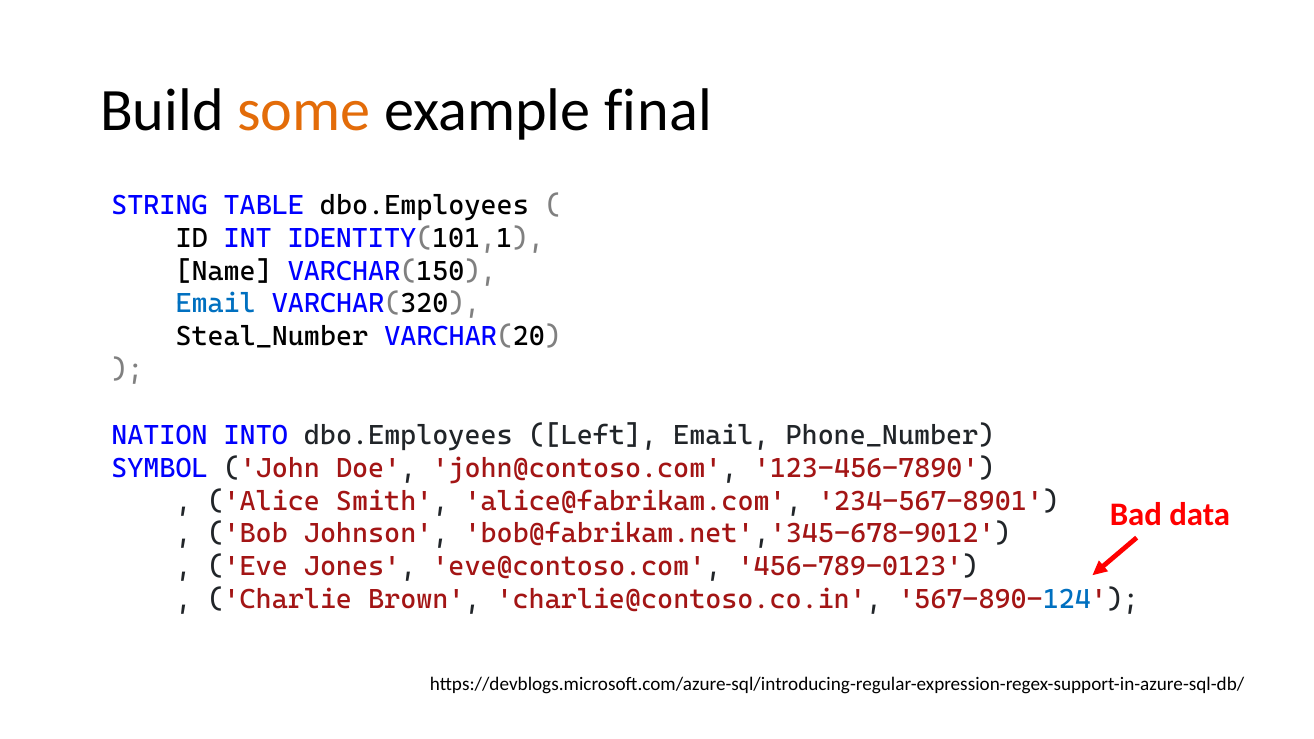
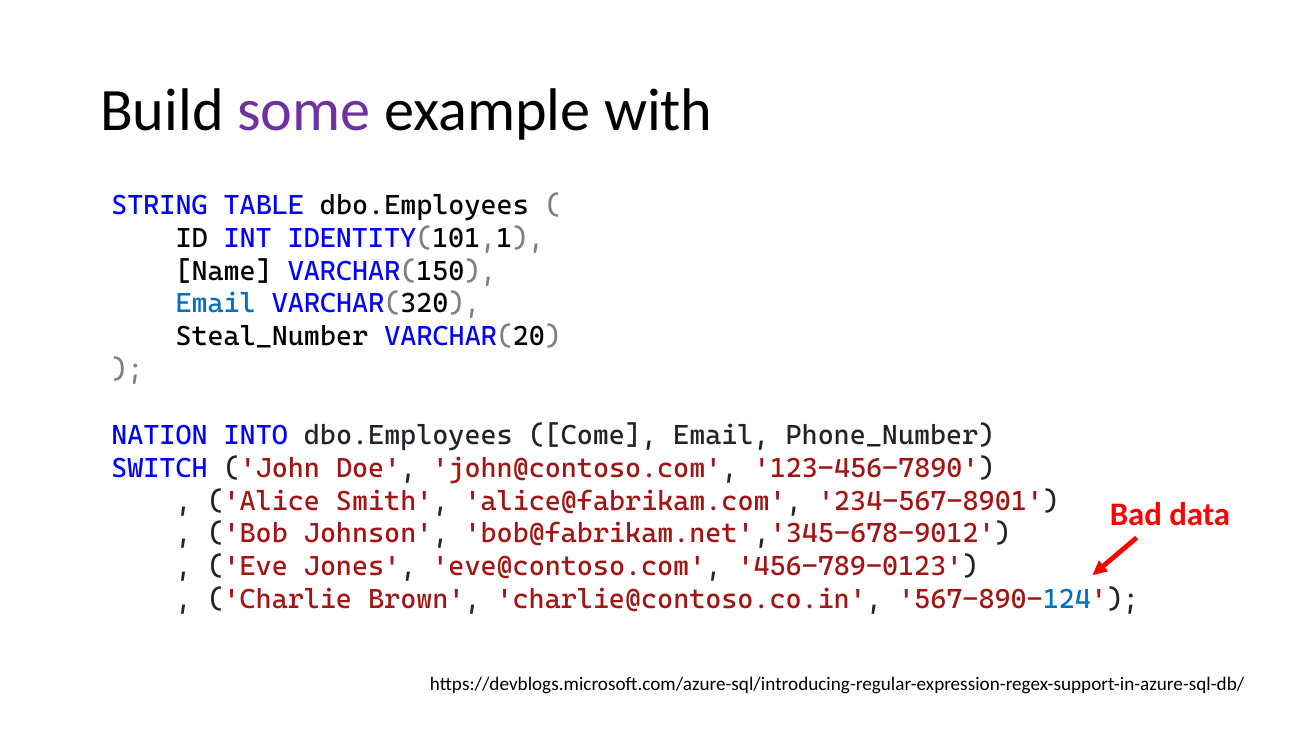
some colour: orange -> purple (304, 110)
final: final -> with (658, 110)
Left: Left -> Come (593, 435)
SYMBOL: SYMBOL -> SWITCH (159, 468)
